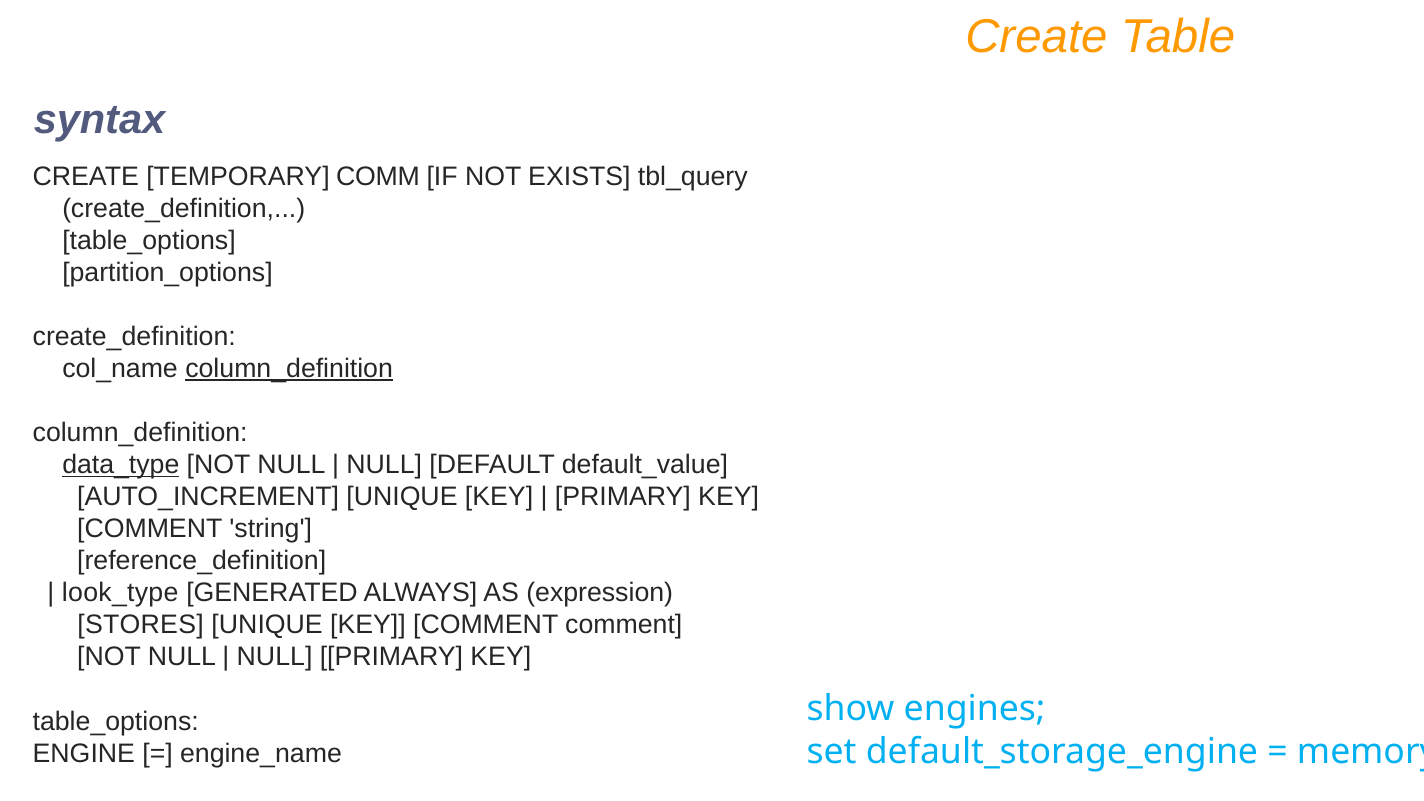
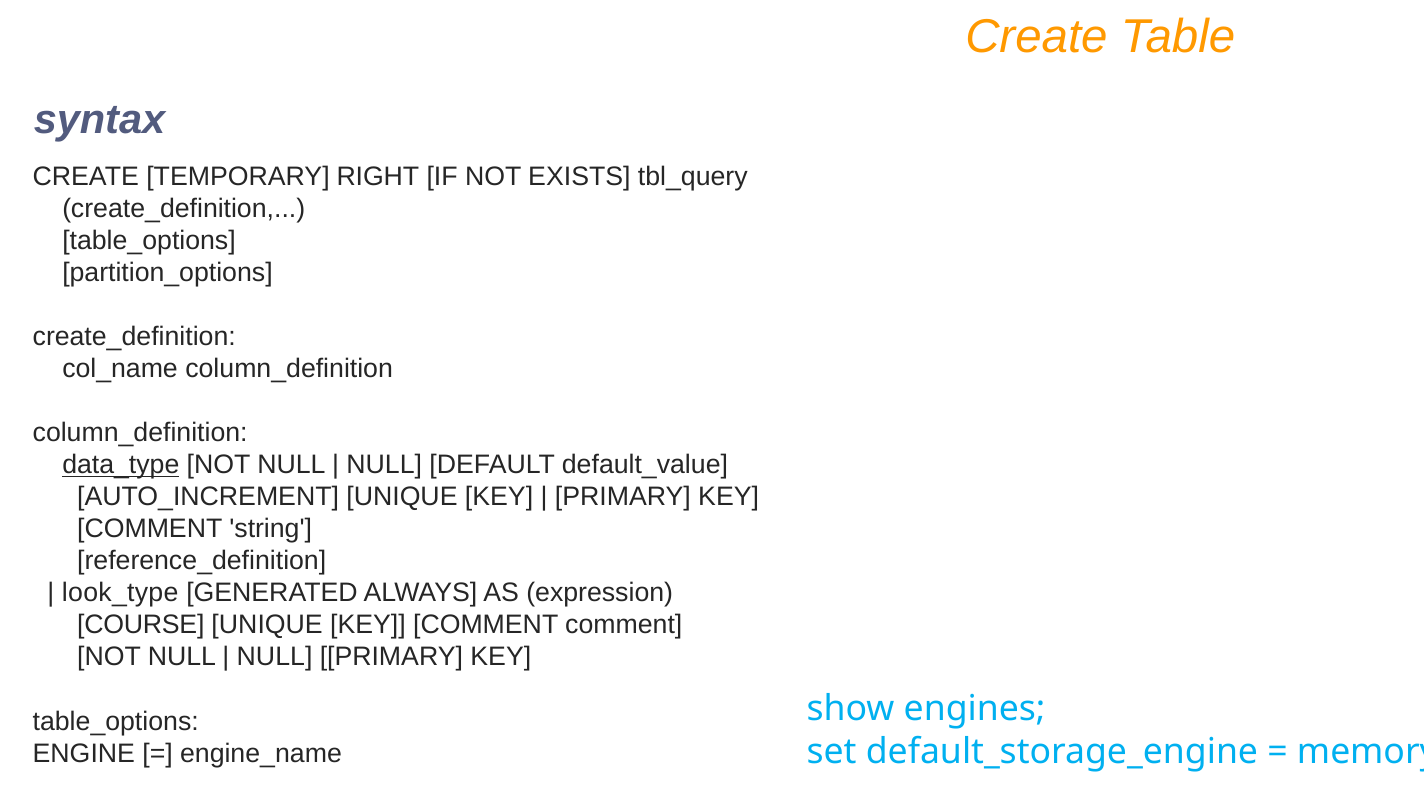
COMM: COMM -> RIGHT (378, 177)
column_definition underline: present -> none (289, 369)
STORES: STORES -> COURSE (141, 625)
